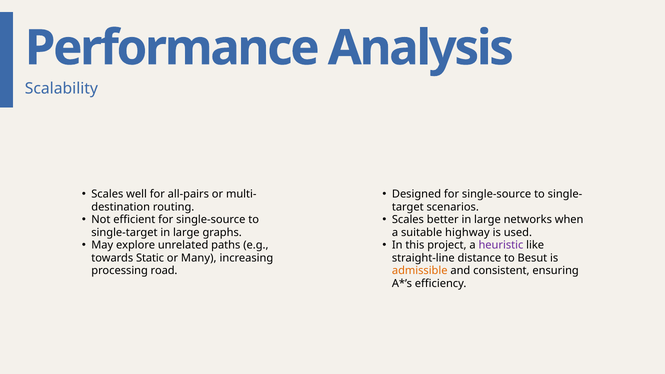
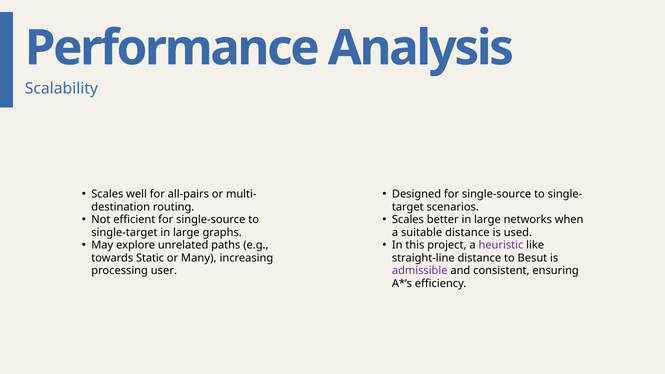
suitable highway: highway -> distance (467, 232)
road: road -> user (164, 271)
admissible colour: orange -> purple (420, 271)
